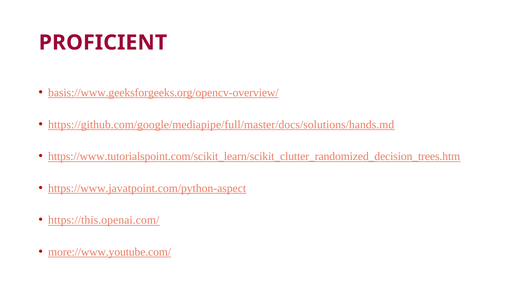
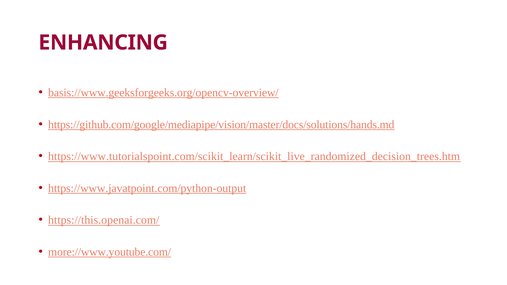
PROFICIENT: PROFICIENT -> ENHANCING (103, 43)
https://github.com/google/mediapipe/full/master/docs/solutions/hands.md: https://github.com/google/mediapipe/full/master/docs/solutions/hands.md -> https://github.com/google/mediapipe/vision/master/docs/solutions/hands.md (221, 125)
https://www.tutorialspoint.com/scikit_learn/scikit_clutter_randomized_decision_trees.htm: https://www.tutorialspoint.com/scikit_learn/scikit_clutter_randomized_decision_trees.htm -> https://www.tutorialspoint.com/scikit_learn/scikit_live_randomized_decision_trees.htm (254, 156)
https://www.javatpoint.com/python-aspect: https://www.javatpoint.com/python-aspect -> https://www.javatpoint.com/python-output (147, 188)
